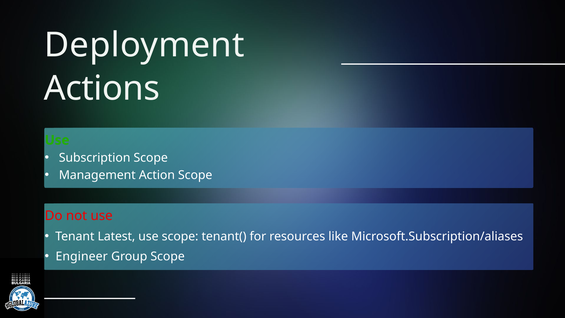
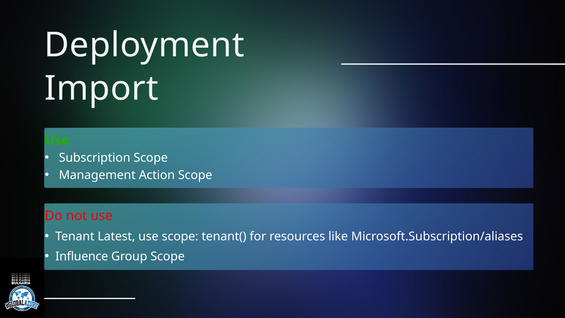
Actions: Actions -> Import (102, 88)
Engineer: Engineer -> Influence (82, 256)
